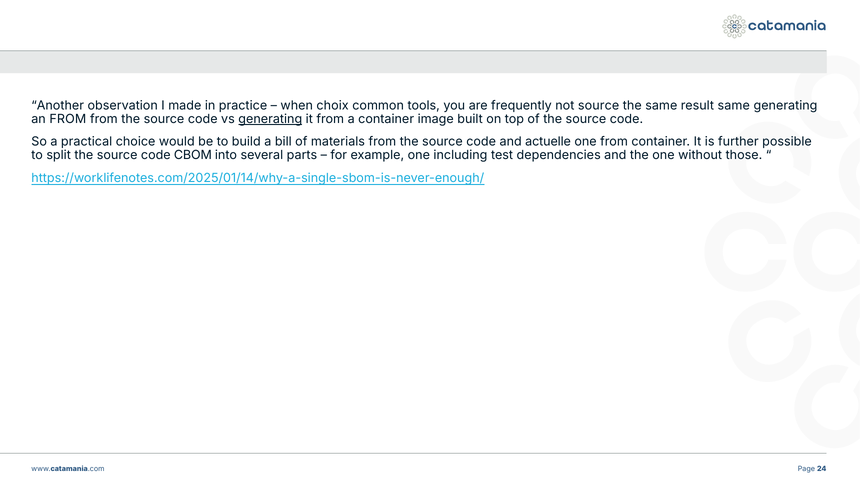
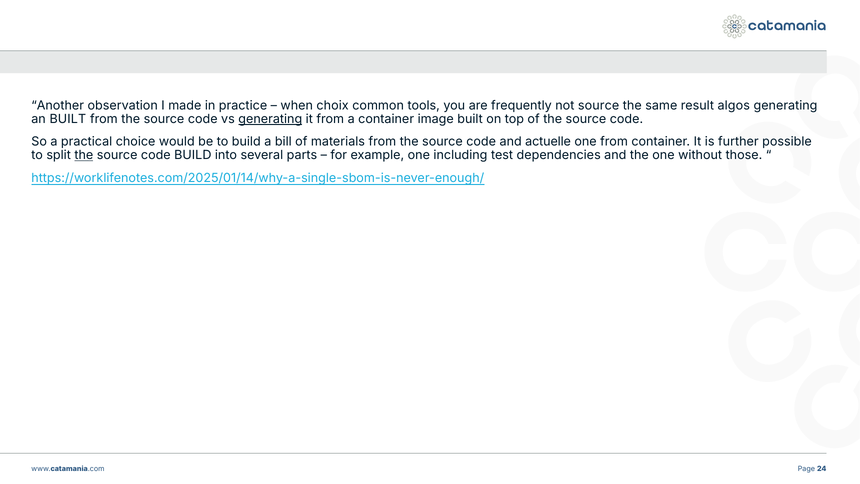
result same: same -> algos (734, 106)
an FROM: FROM -> BUILT (68, 119)
the underline: none -> present (84, 155)
code CBOM: CBOM -> BUILD (193, 155)
